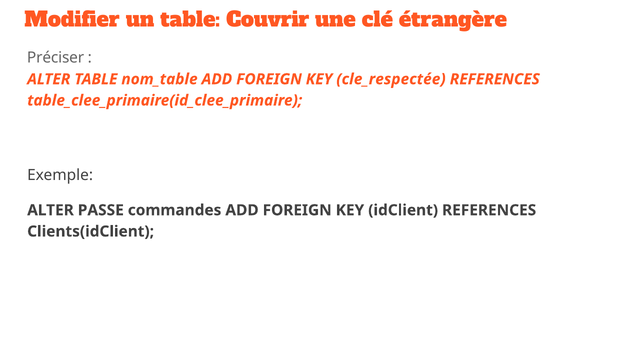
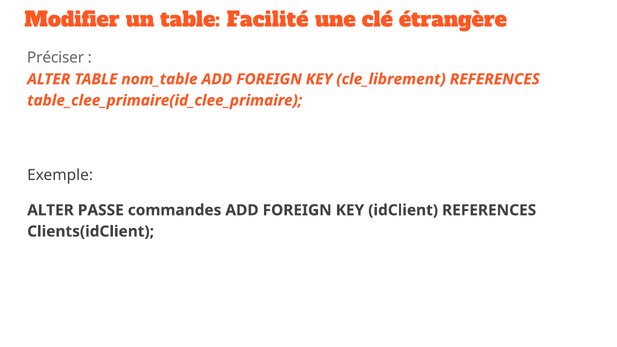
Couvrir: Couvrir -> Facilité (268, 20)
cle_respectée: cle_respectée -> cle_librement (391, 79)
